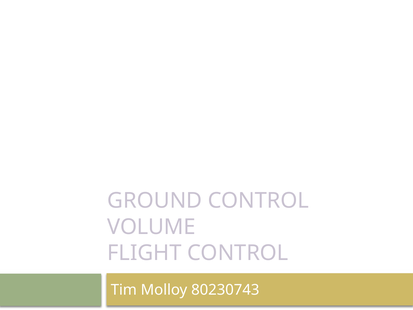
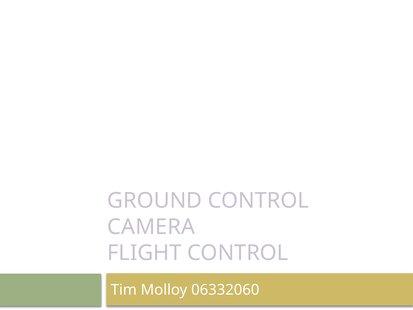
VOLUME: VOLUME -> CAMERA (151, 227)
80230743: 80230743 -> 06332060 (225, 290)
